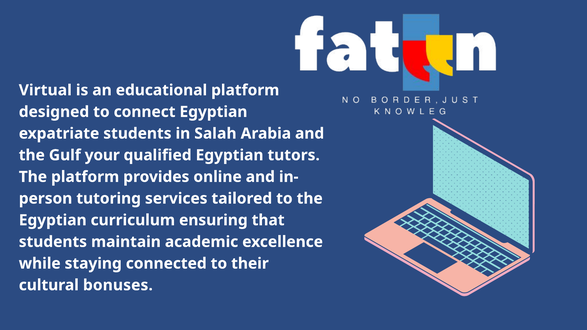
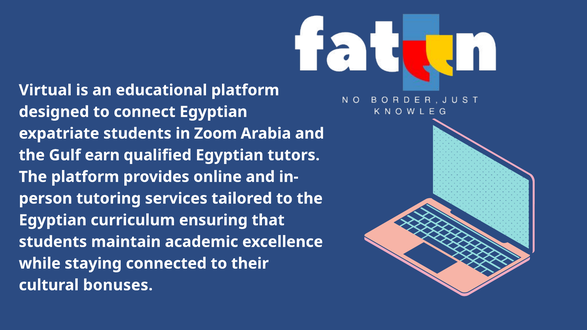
Salah: Salah -> Zoom (216, 134)
your: your -> earn (102, 155)
